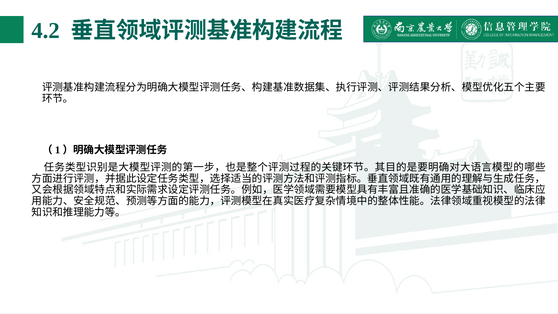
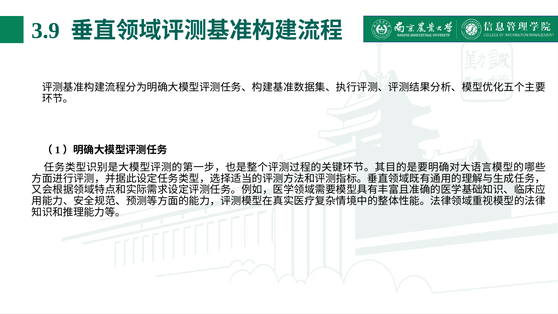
4.2: 4.2 -> 3.9 (46, 31)
